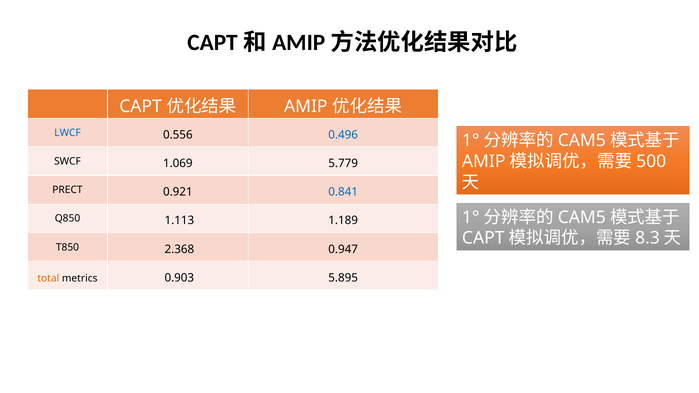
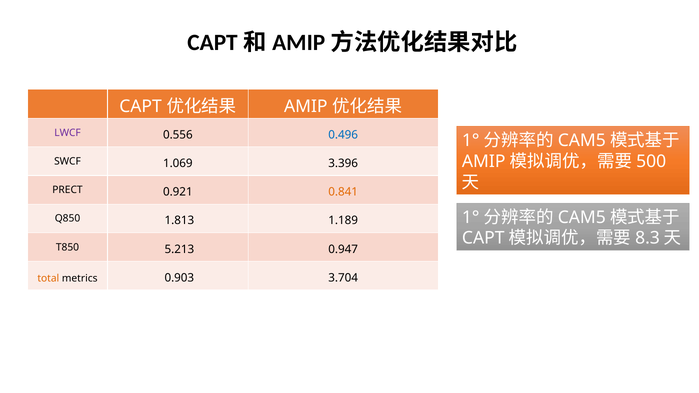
LWCF colour: blue -> purple (68, 133)
5.779: 5.779 -> 3.396 (343, 163)
0.841 colour: blue -> orange (343, 192)
1.113: 1.113 -> 1.813 (179, 221)
2.368: 2.368 -> 5.213 (179, 249)
5.895: 5.895 -> 3.704 (343, 278)
